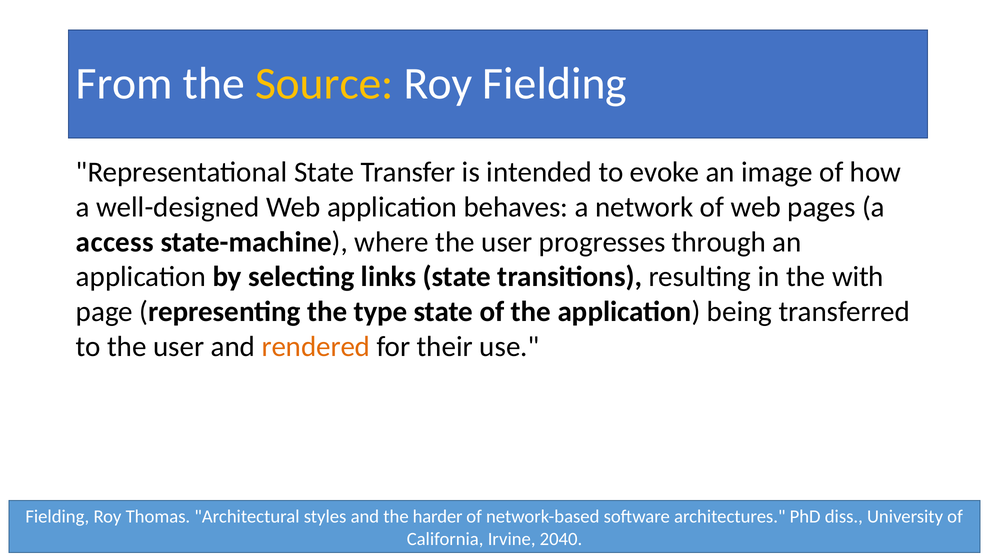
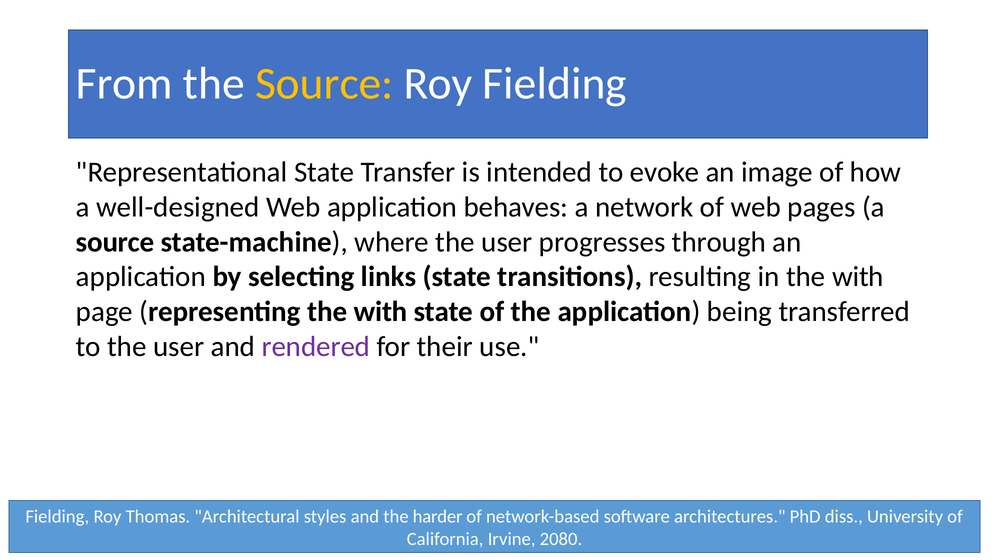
access: access -> source (115, 242)
representing the type: type -> with (381, 312)
rendered colour: orange -> purple (316, 347)
2040: 2040 -> 2080 (561, 539)
